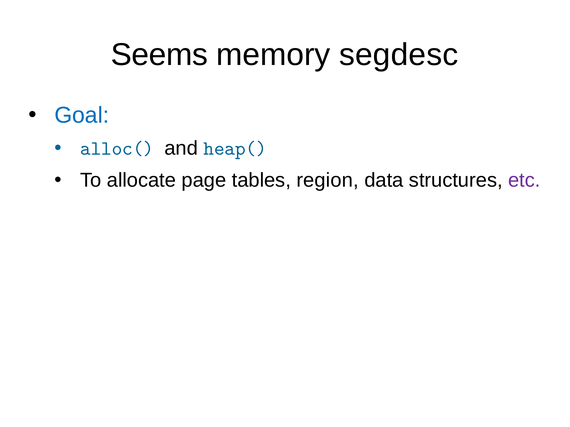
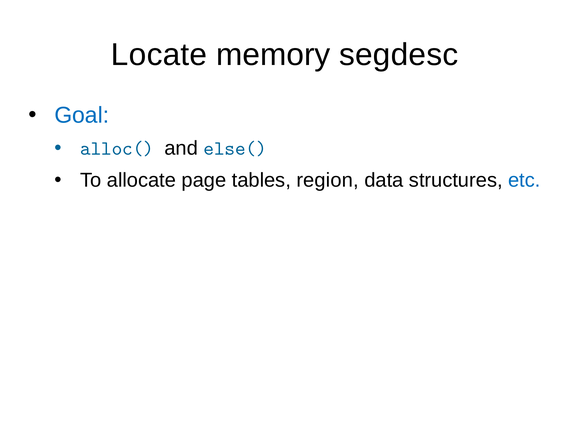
Seems: Seems -> Locate (159, 55)
heap(: heap( -> else( (235, 149)
etc colour: purple -> blue (524, 180)
